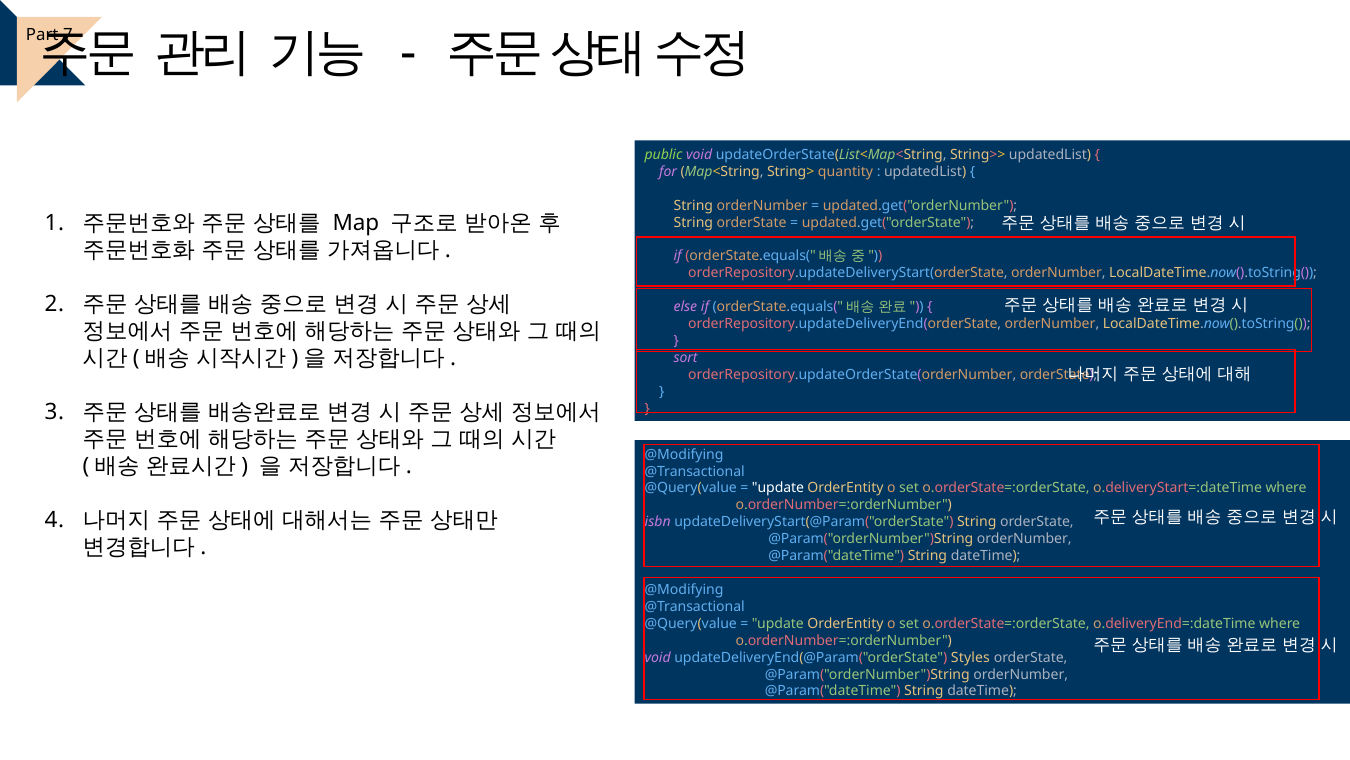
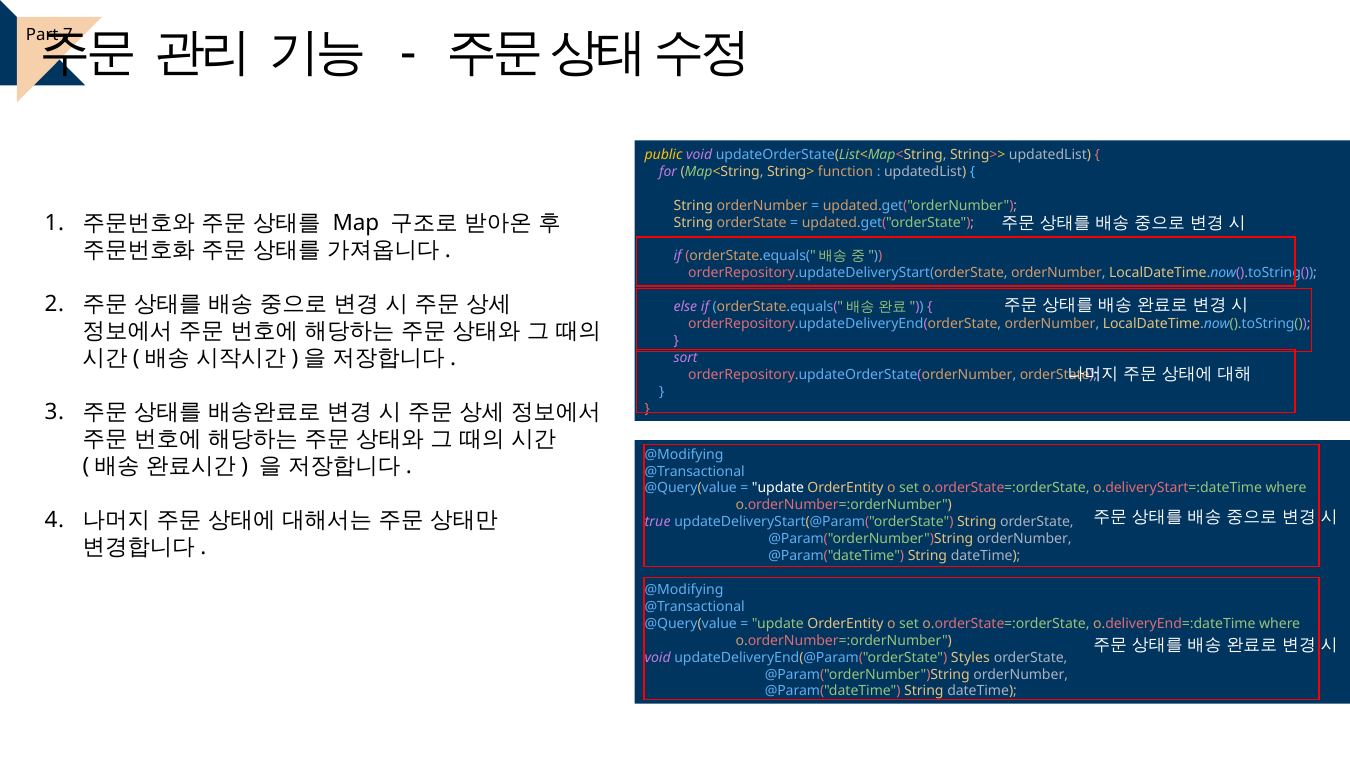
public colour: light green -> yellow (664, 155)
quantity: quantity -> function (846, 171)
isbn: isbn -> true (658, 522)
